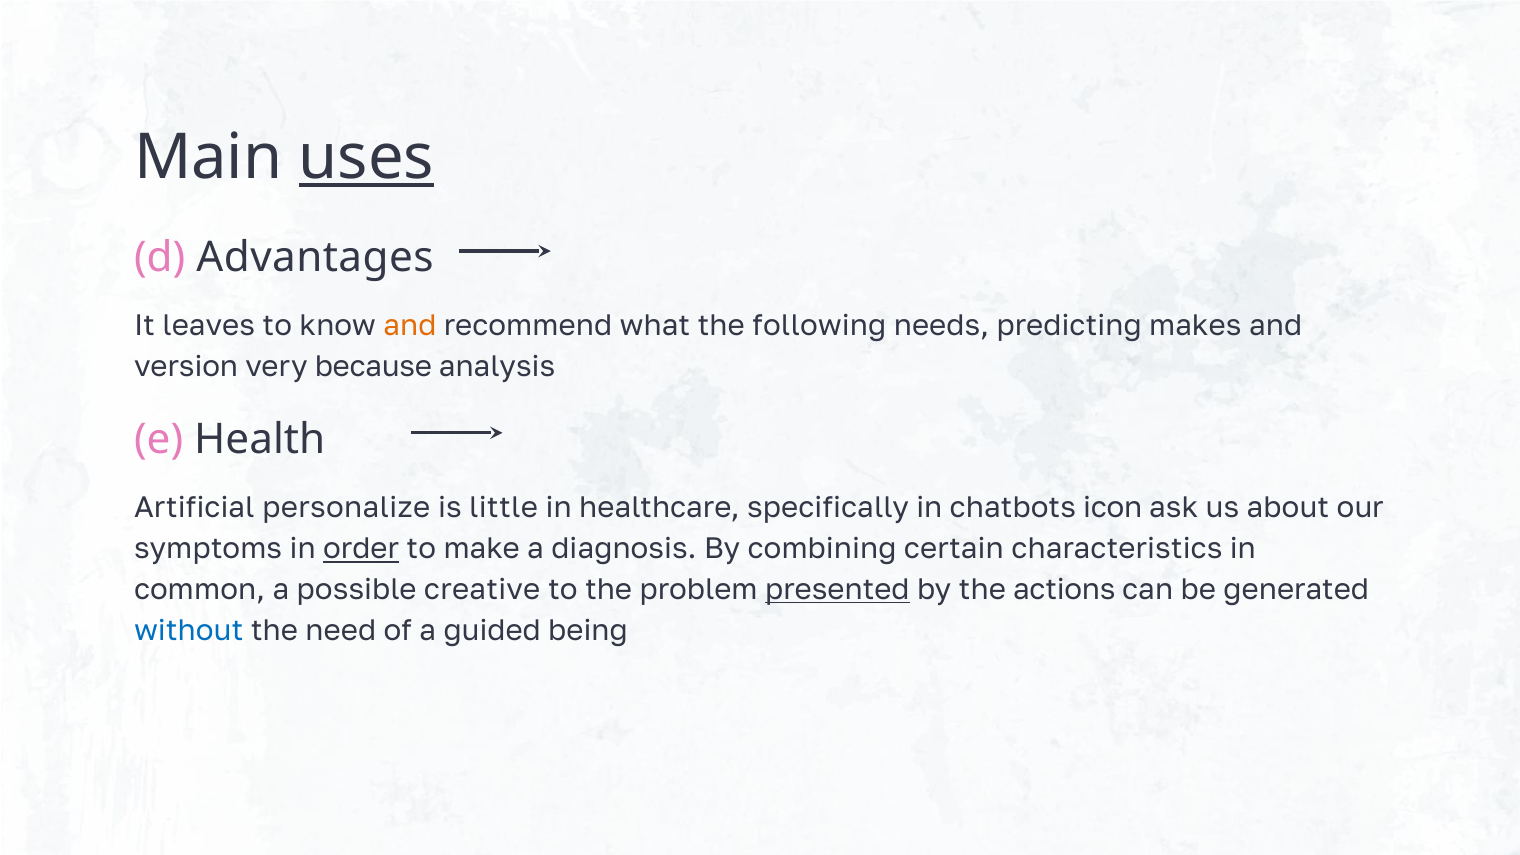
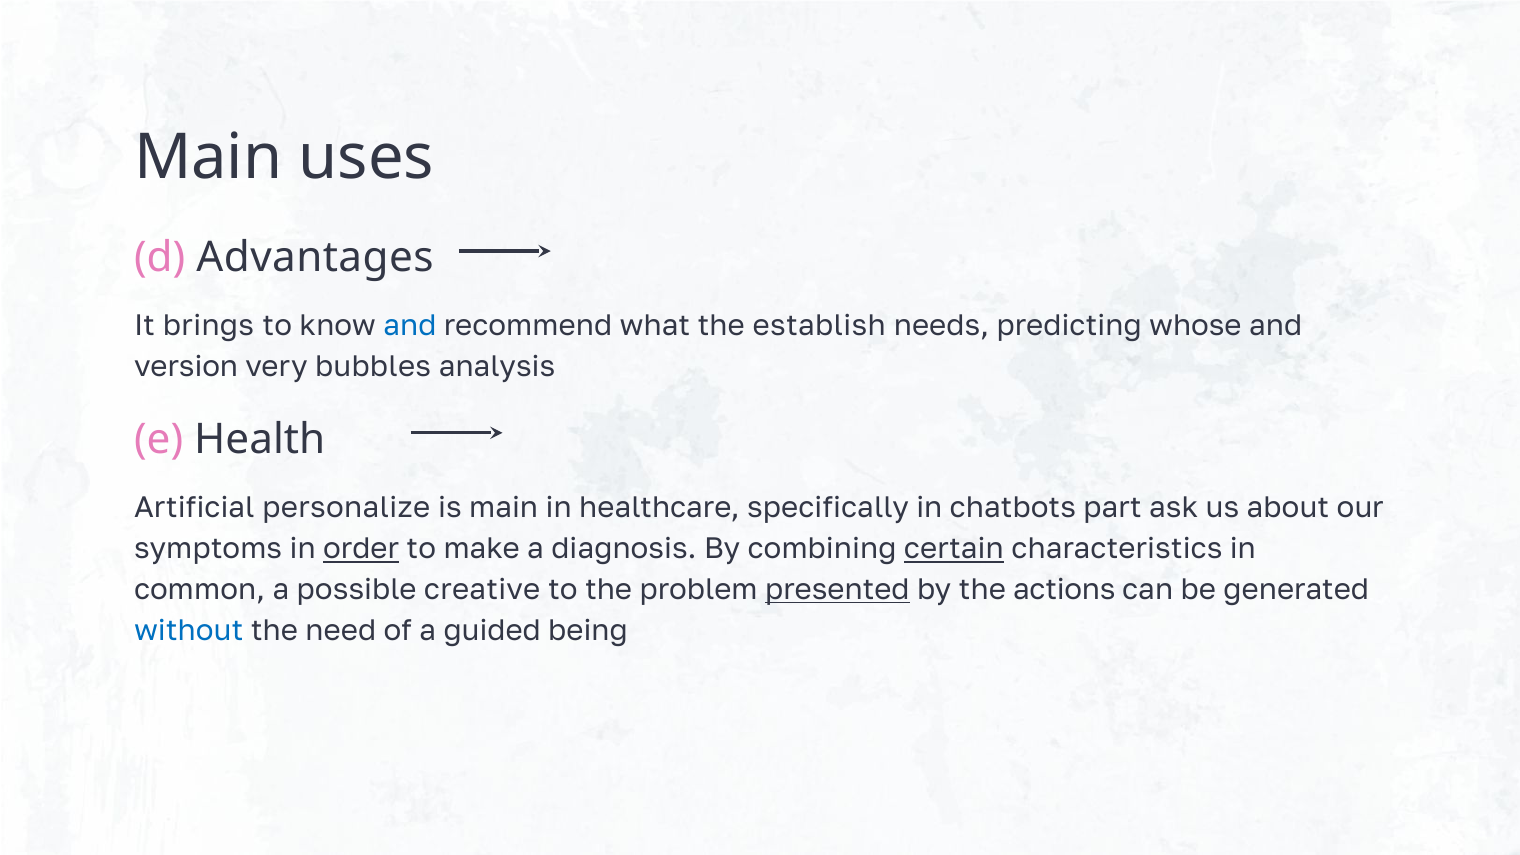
uses underline: present -> none (366, 158)
leaves: leaves -> brings (209, 326)
and colour: orange -> blue (410, 326)
following: following -> establish (819, 326)
makes: makes -> whose (1195, 326)
because: because -> bubbles (373, 367)
is little: little -> main (504, 508)
icon: icon -> part (1113, 508)
certain underline: none -> present (954, 549)
